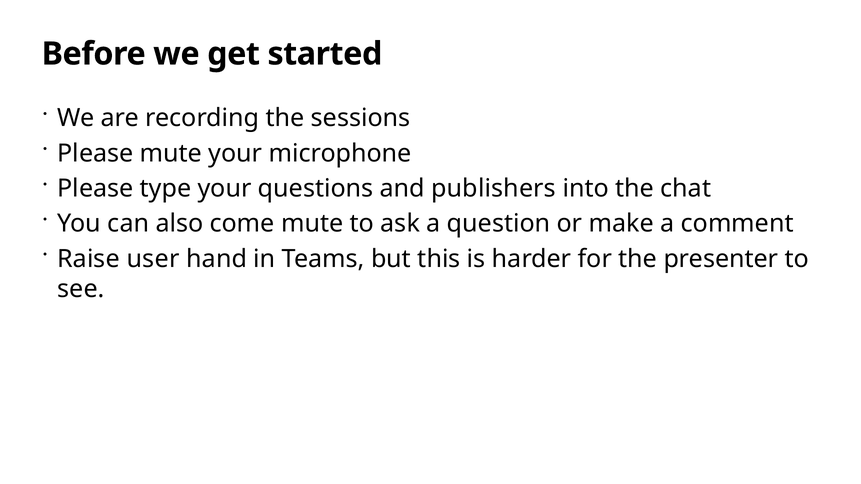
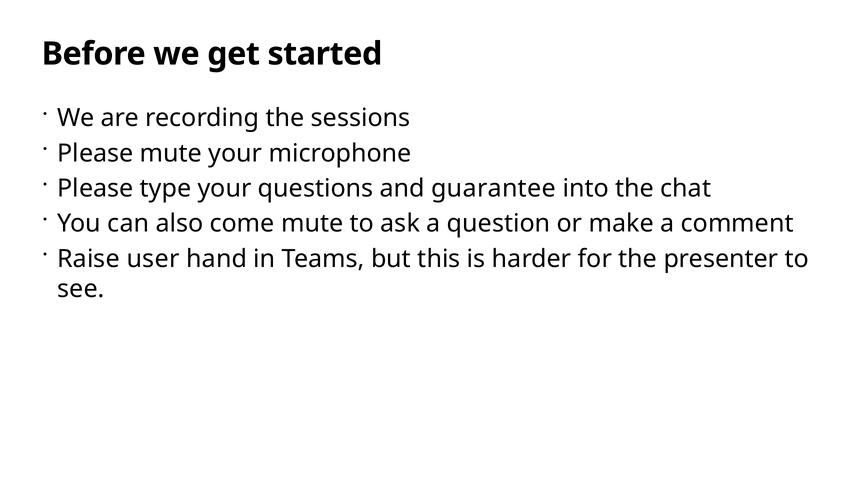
publishers: publishers -> guarantee (493, 189)
